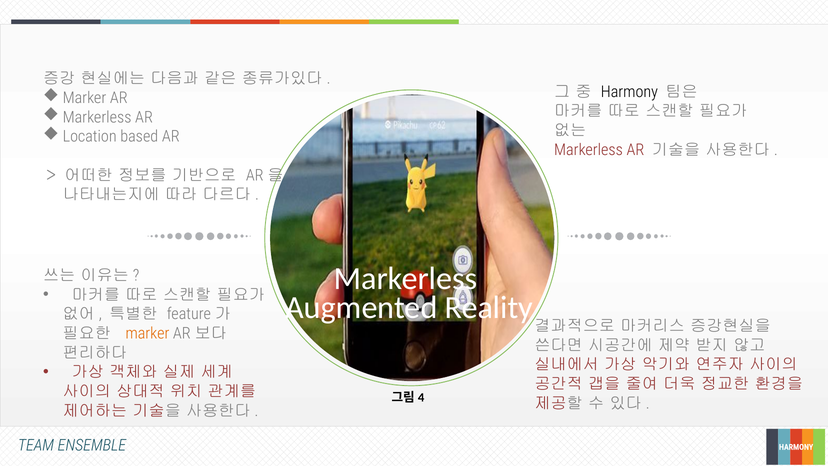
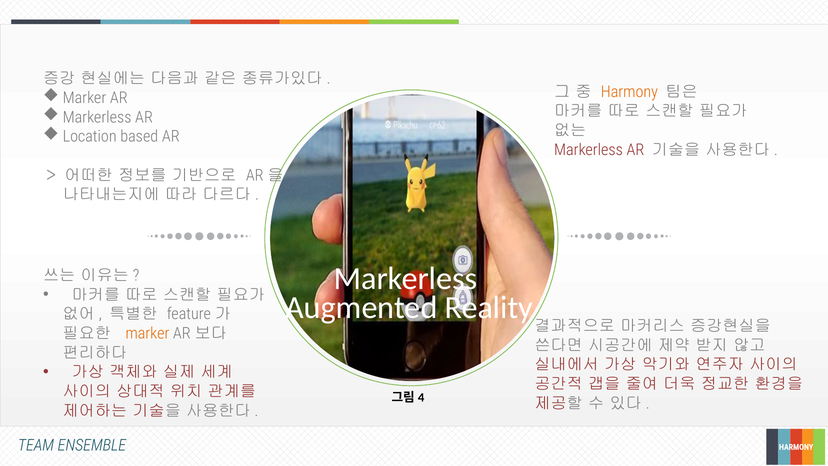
Harmony colour: black -> orange (629, 92)
